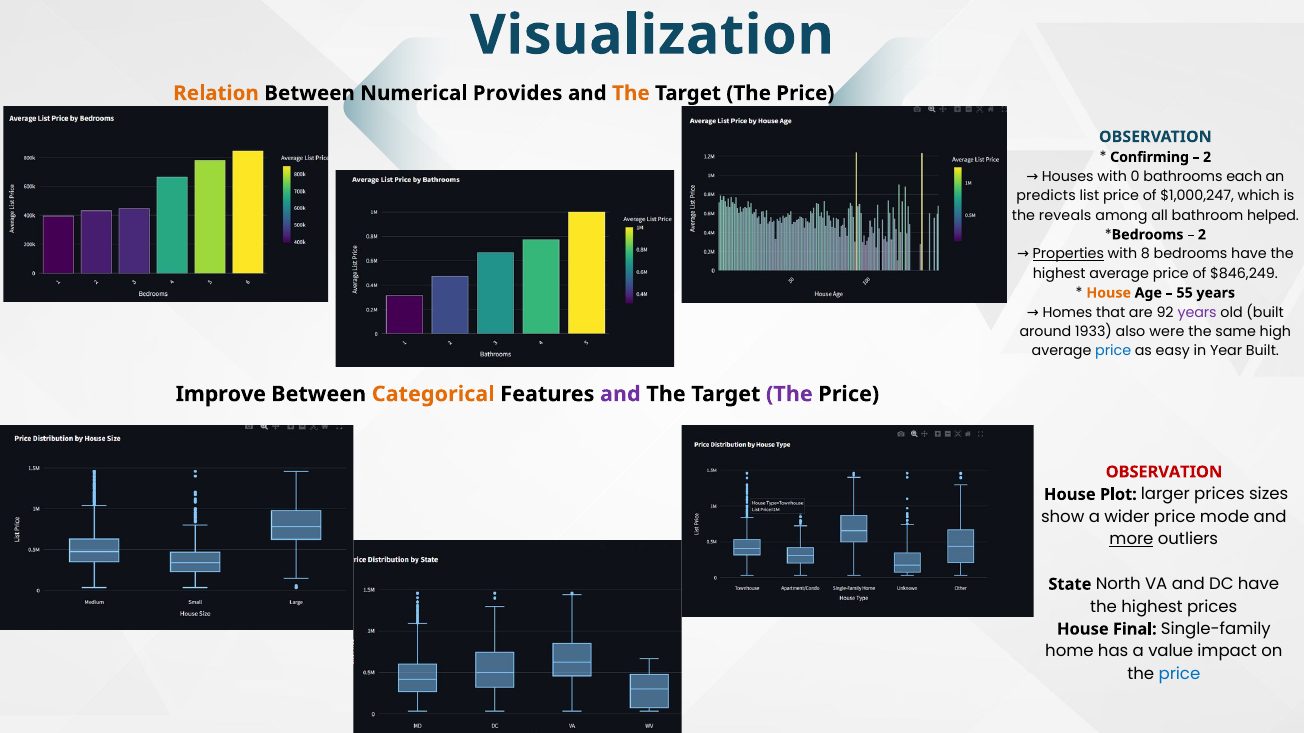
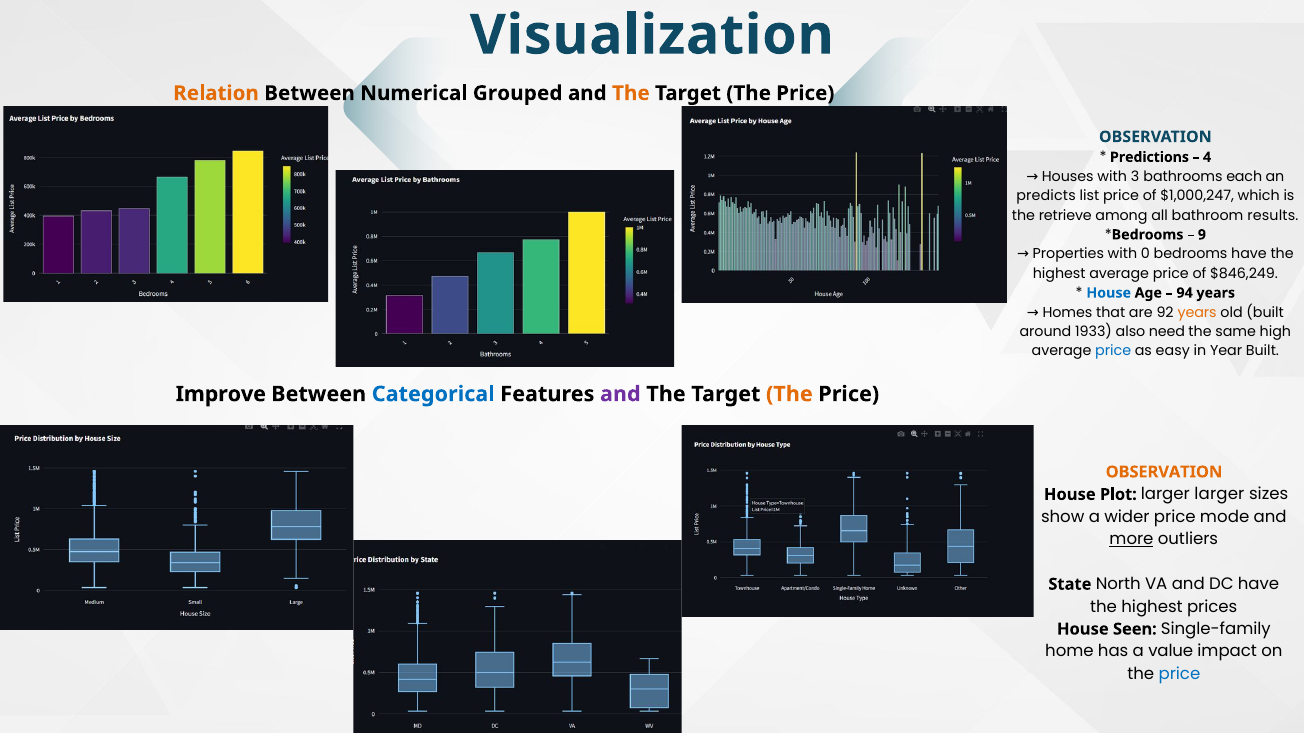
Provides: Provides -> Grouped (518, 93)
Confirming: Confirming -> Predictions (1149, 157)
2: 2 -> 4 (1207, 157)
0: 0 -> 3 (1135, 177)
reveals: reveals -> retrieve (1065, 215)
helped: helped -> results (1273, 215)
2: 2 -> 9 (1202, 235)
Properties underline: present -> none (1068, 254)
8: 8 -> 0 (1145, 254)
House colour: orange -> blue (1109, 293)
55: 55 -> 94 (1185, 293)
years colour: purple -> orange (1197, 313)
were: were -> need (1167, 332)
Categorical colour: orange -> blue (433, 394)
The colour: purple -> orange (789, 394)
OBSERVATION colour: red -> orange (1164, 472)
larger prices: prices -> larger (1219, 495)
Final: Final -> Seen (1135, 630)
